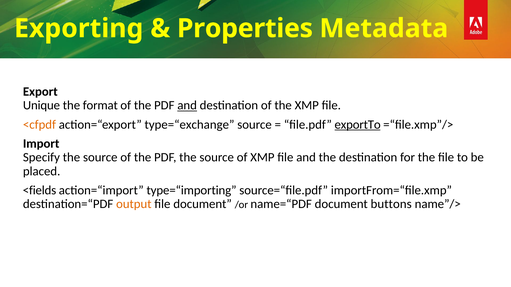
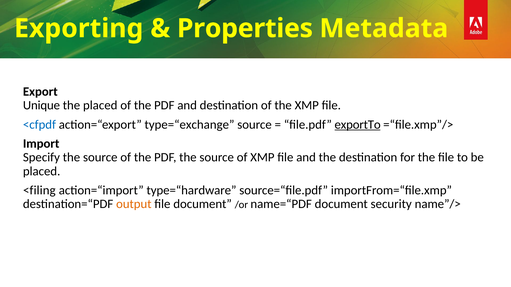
the format: format -> placed (100, 106)
and underline: present -> none (187, 106)
<cfpdf colour: orange -> blue (39, 125)
<fields: <fields -> <filing (39, 191)
type=“importing: type=“importing -> type=“hardware (191, 191)
buttons: buttons -> security (391, 204)
